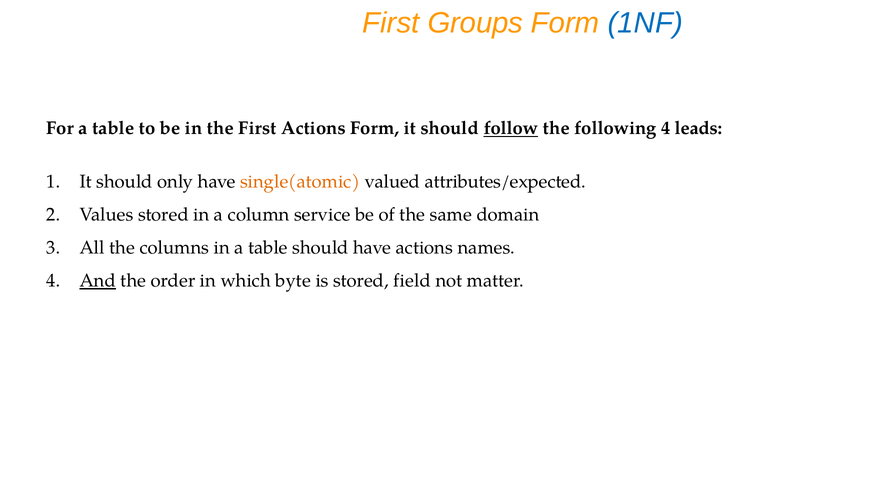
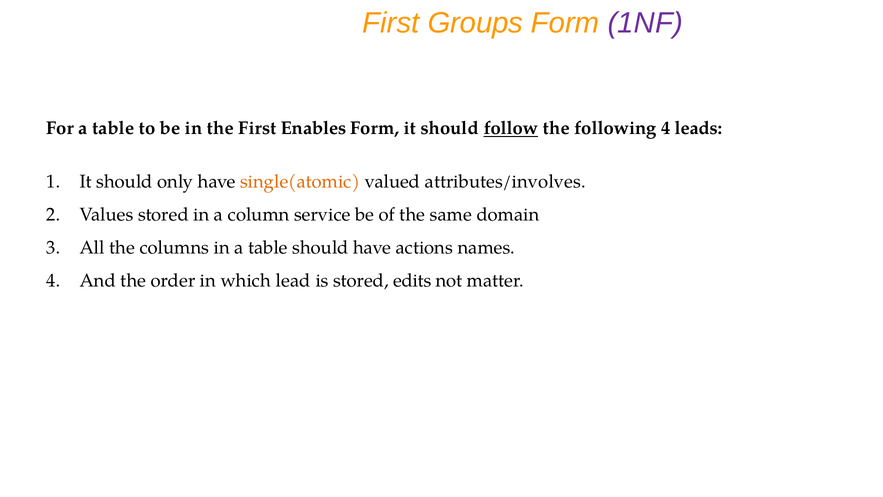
1NF colour: blue -> purple (645, 23)
First Actions: Actions -> Enables (314, 128)
attributes/expected: attributes/expected -> attributes/involves (505, 181)
And underline: present -> none (98, 281)
byte: byte -> lead (293, 281)
field: field -> edits (412, 281)
